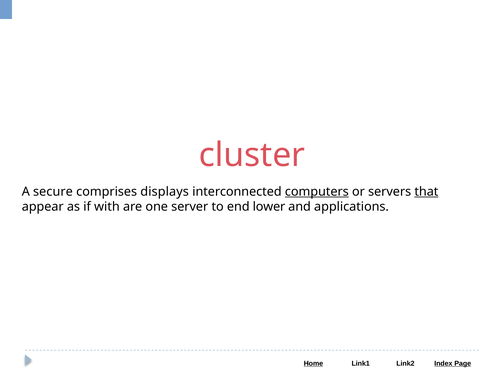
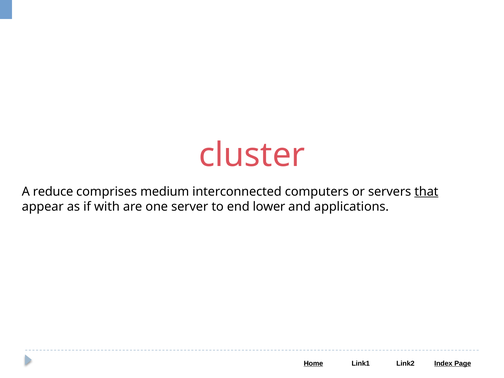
secure: secure -> reduce (53, 192)
displays: displays -> medium (165, 192)
computers underline: present -> none (317, 192)
